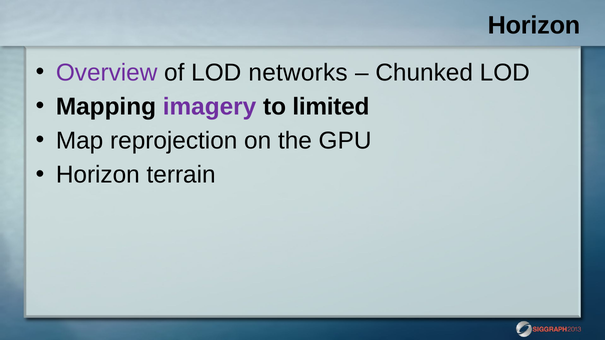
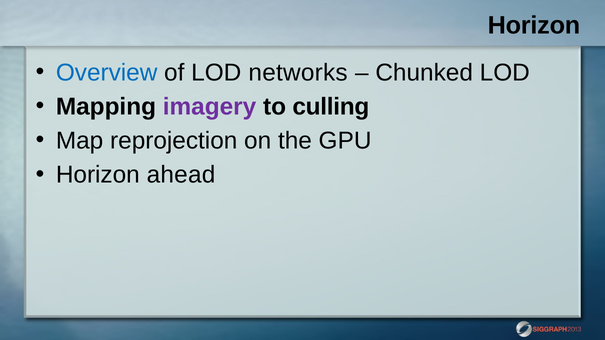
Overview colour: purple -> blue (107, 73)
limited: limited -> culling (331, 107)
terrain: terrain -> ahead (181, 175)
